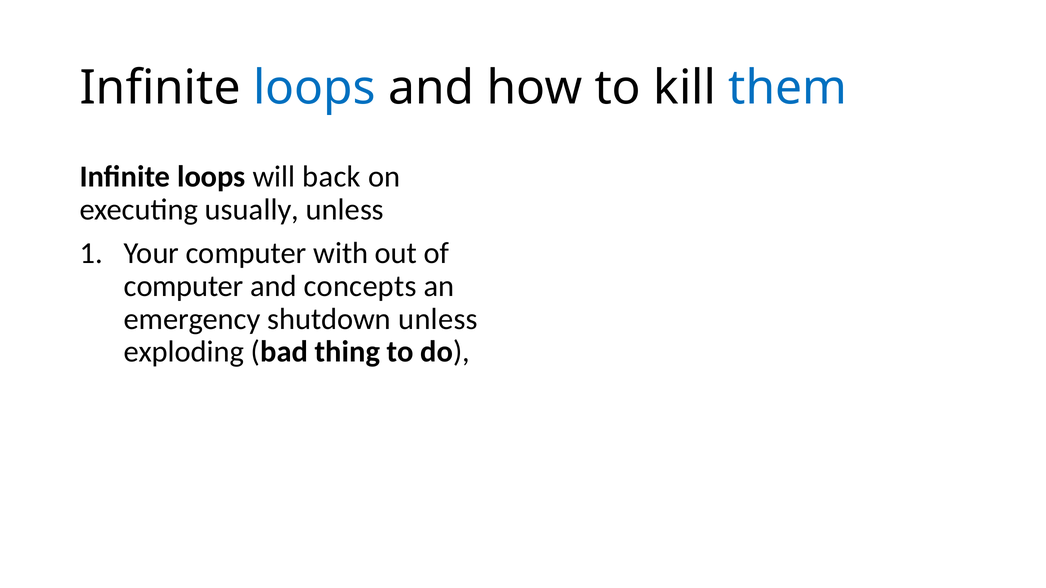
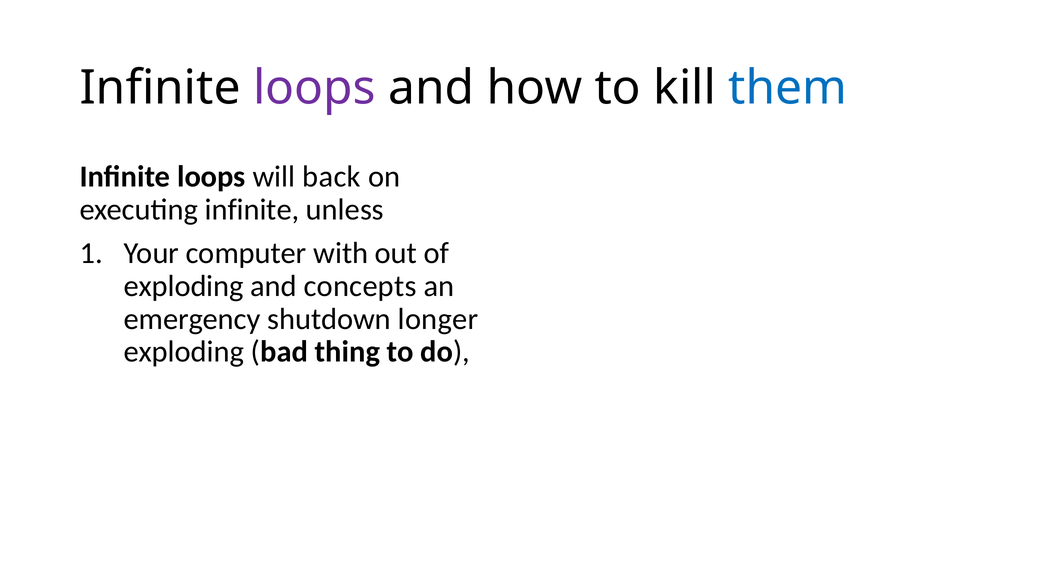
loops colour: blue -> purple (315, 88)
executing usually: usually -> infinite (252, 210)
computer: computer -> exploding (184, 286)
shutdown unless: unless -> longer (438, 319)
